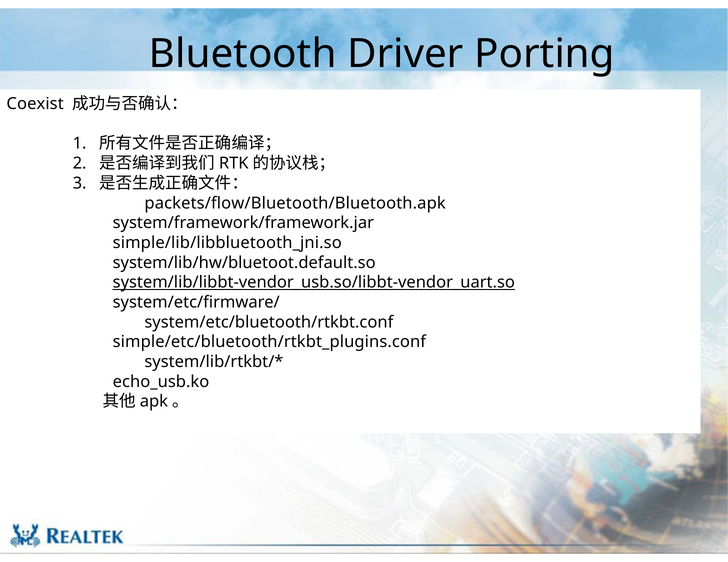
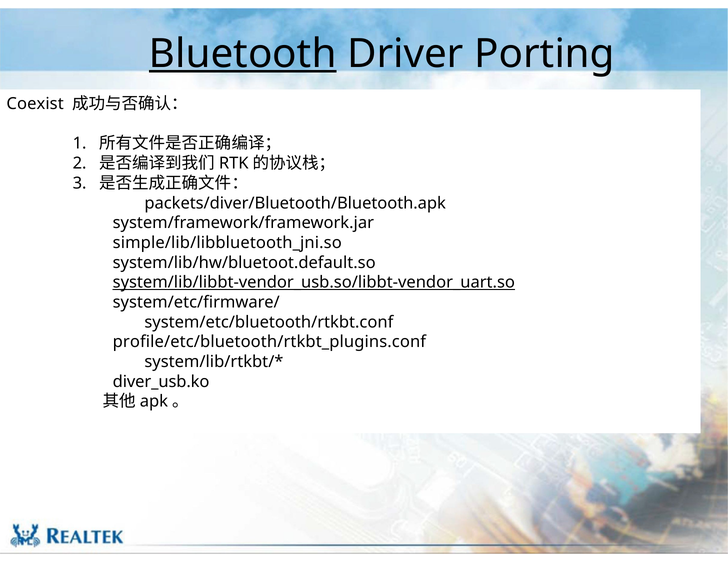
Bluetooth underline: none -> present (243, 54)
packets/flow/Bluetooth/Bluetooth.apk: packets/flow/Bluetooth/Bluetooth.apk -> packets/diver/Bluetooth/Bluetooth.apk (295, 203)
simple/etc/bluetooth/rtkbt_plugins.conf: simple/etc/bluetooth/rtkbt_plugins.conf -> profile/etc/bluetooth/rtkbt_plugins.conf (269, 342)
echo_usb.ko: echo_usb.ko -> diver_usb.ko (161, 382)
